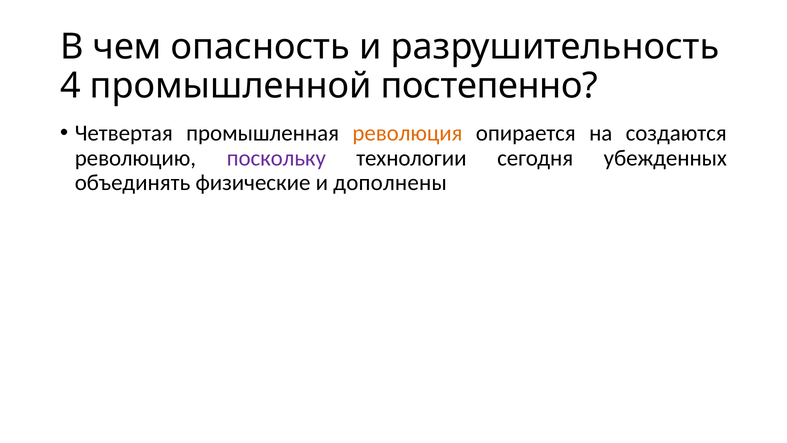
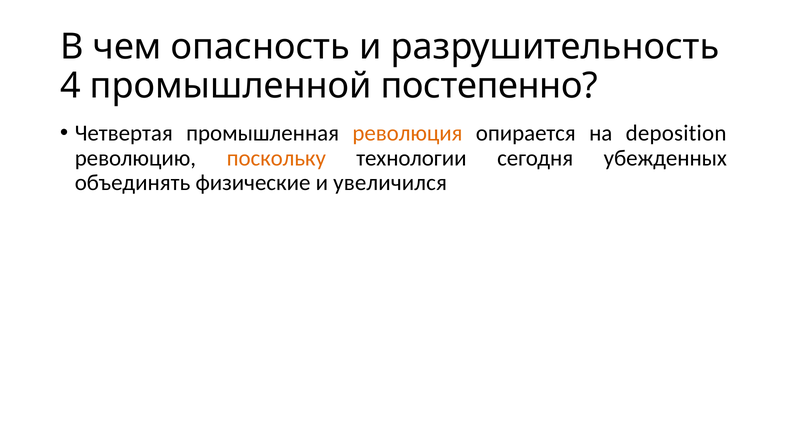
создаются: создаются -> deposition (676, 133)
поскольку colour: purple -> orange (276, 158)
дополнены: дополнены -> увеличился (390, 183)
